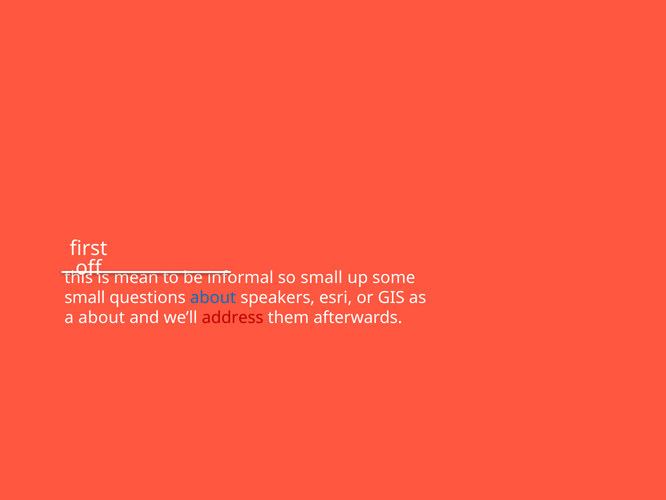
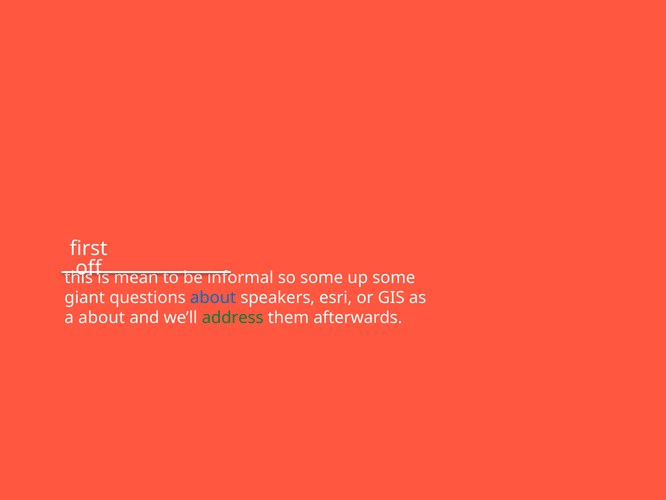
so small: small -> some (322, 278)
small: small -> giant (85, 298)
address colour: red -> green (233, 318)
